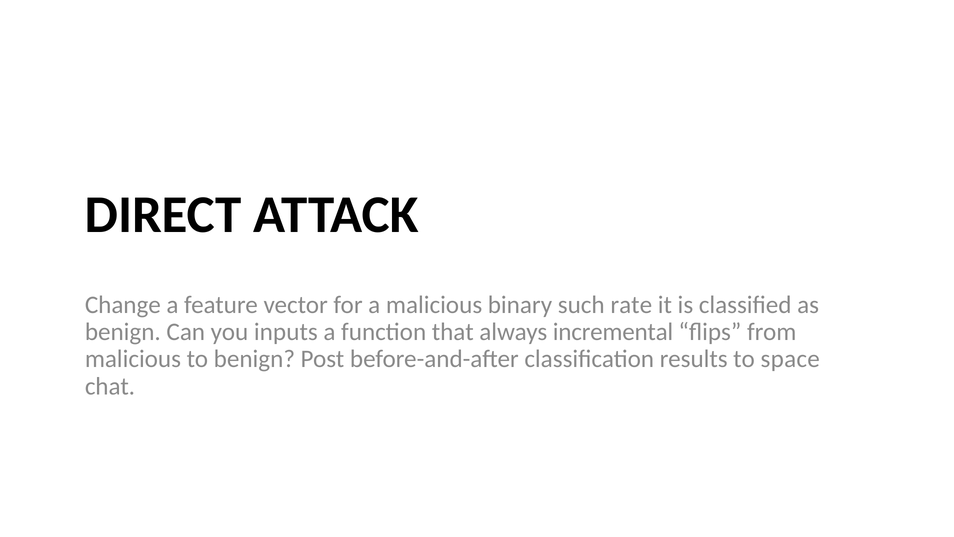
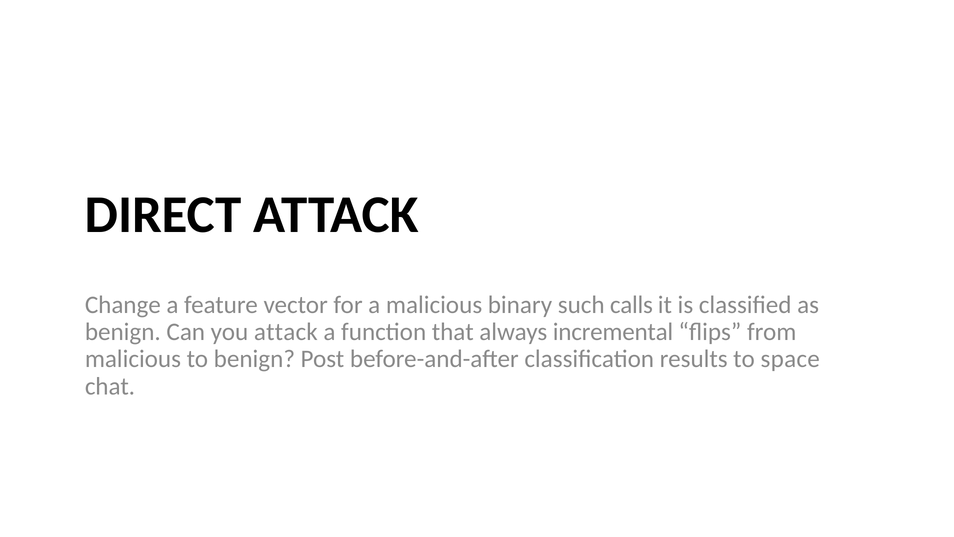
rate: rate -> calls (631, 305)
you inputs: inputs -> attack (286, 332)
